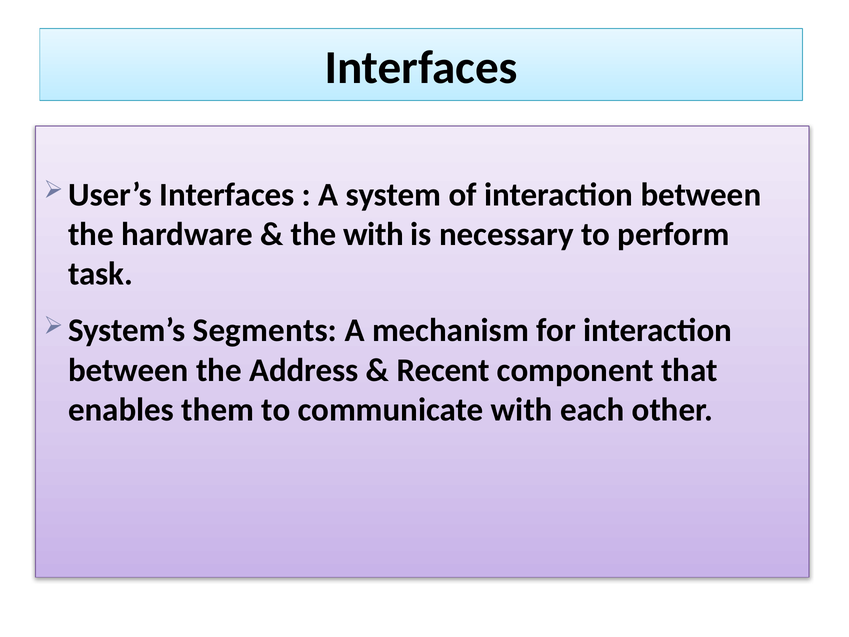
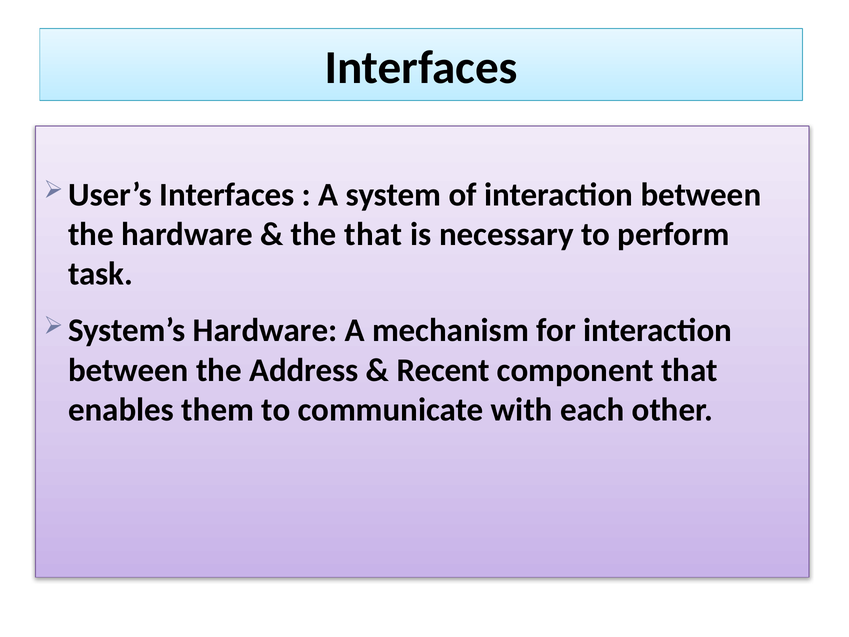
the with: with -> that (373, 234)
Segments: Segments -> Hardware (265, 330)
